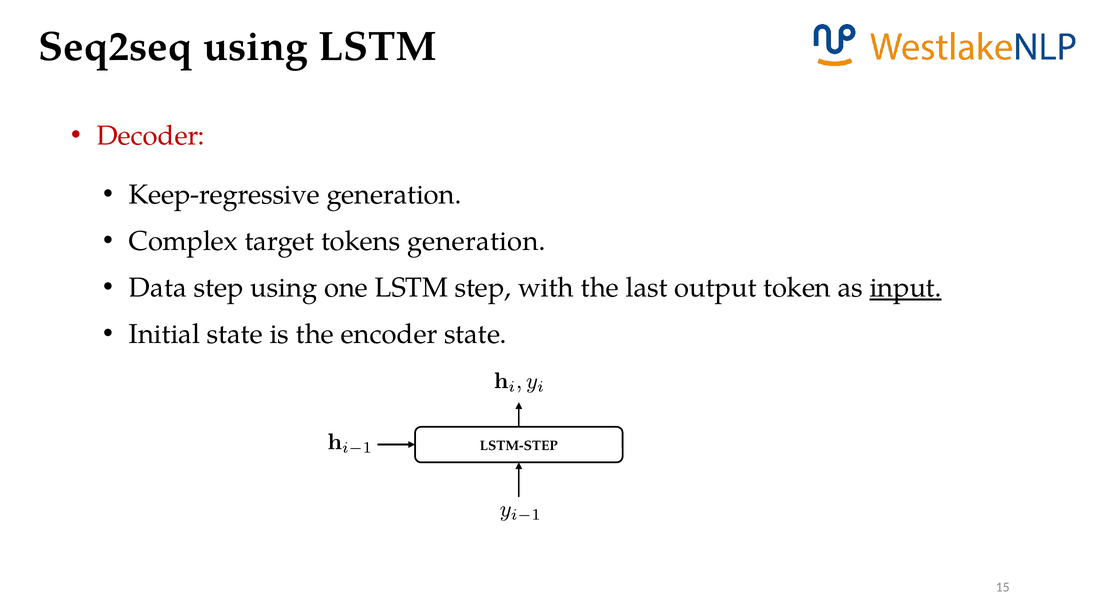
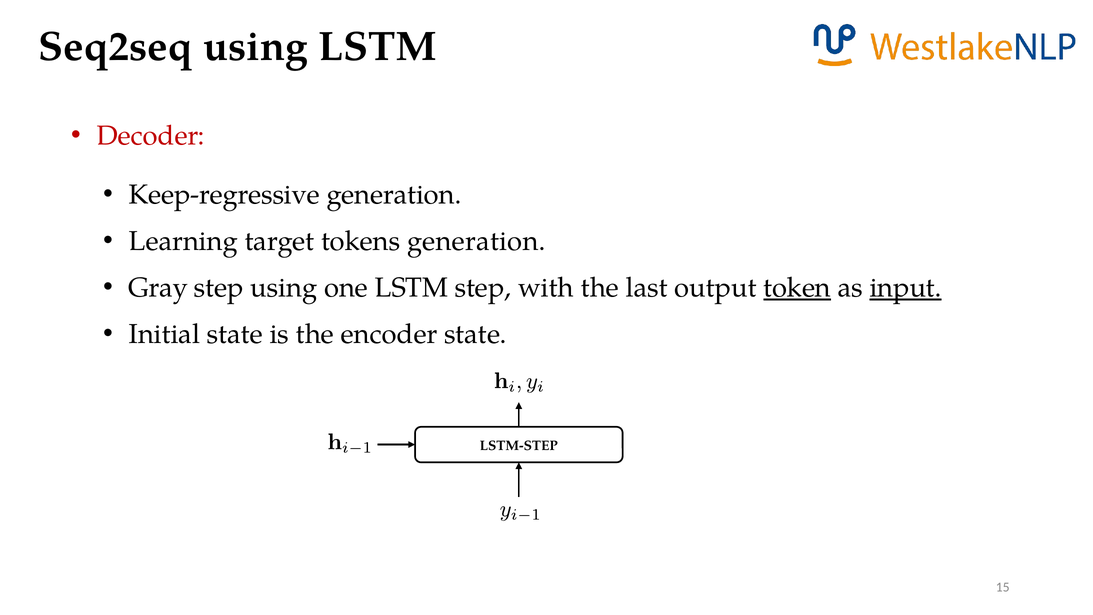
Complex: Complex -> Learning (183, 241)
Data: Data -> Gray (158, 288)
token underline: none -> present (797, 288)
